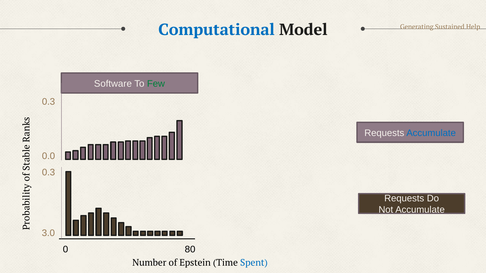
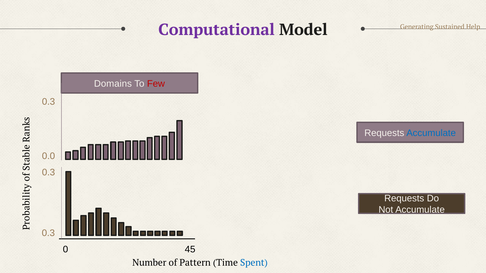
Computational colour: blue -> purple (217, 30)
Software: Software -> Domains (113, 84)
Few colour: green -> red (156, 84)
3.0: 3.0 -> 0.3 (48, 234)
80: 80 -> 45 (190, 250)
Epstein: Epstein -> Pattern (195, 263)
